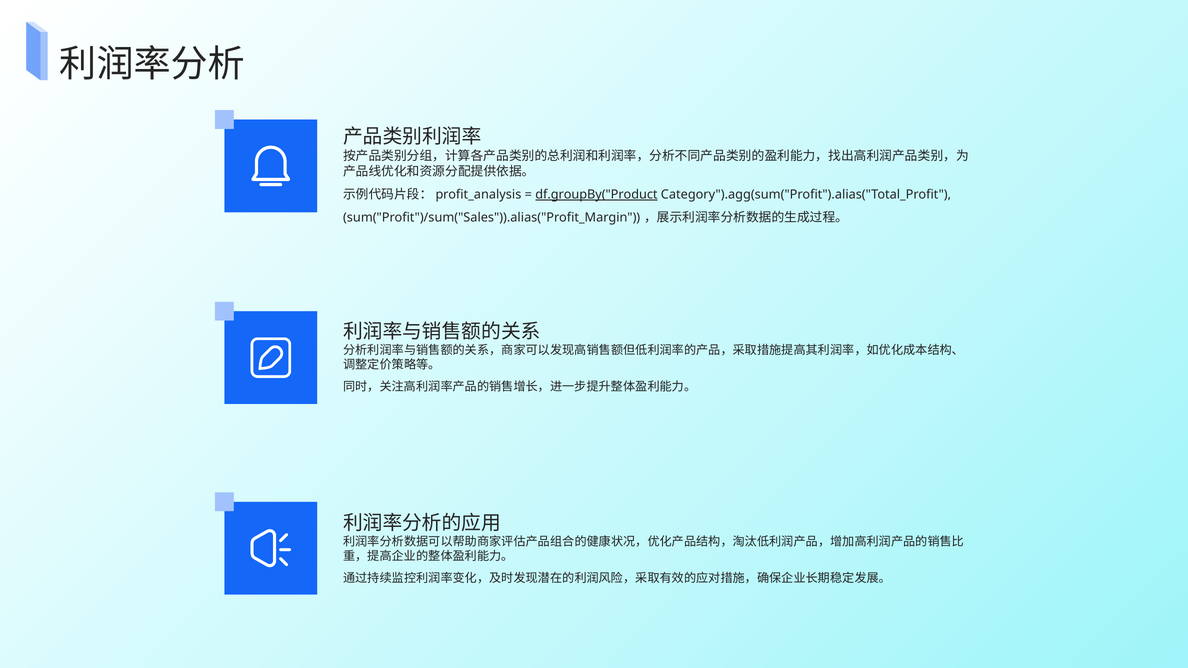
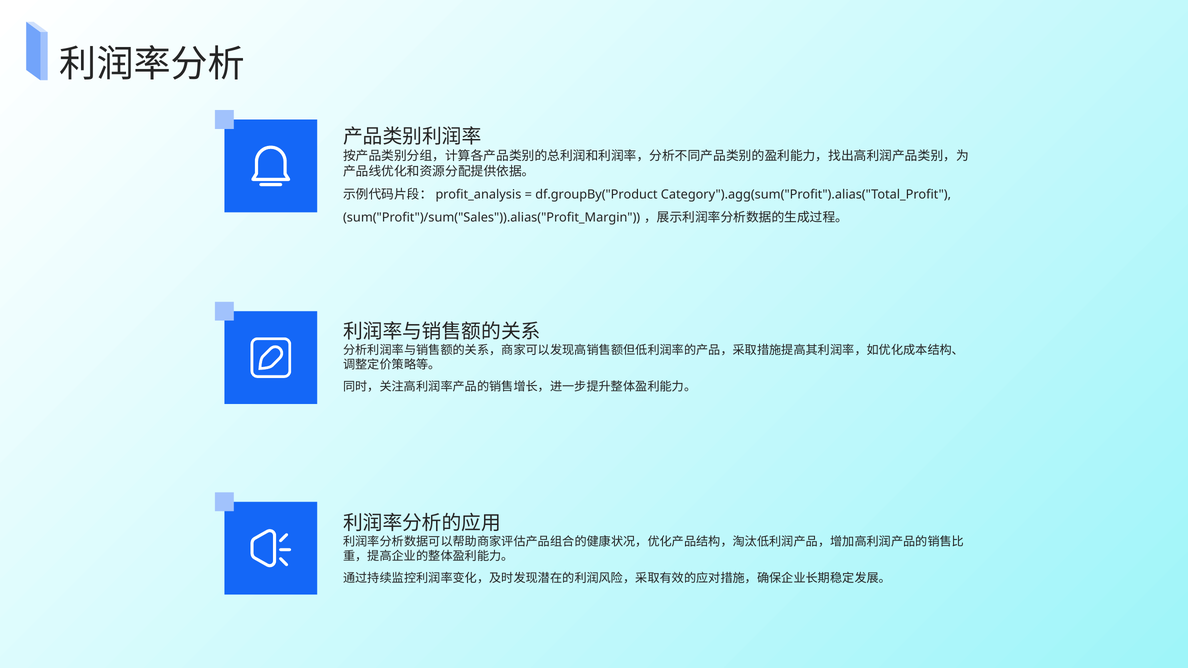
df.groupBy("Product underline: present -> none (596, 195)
